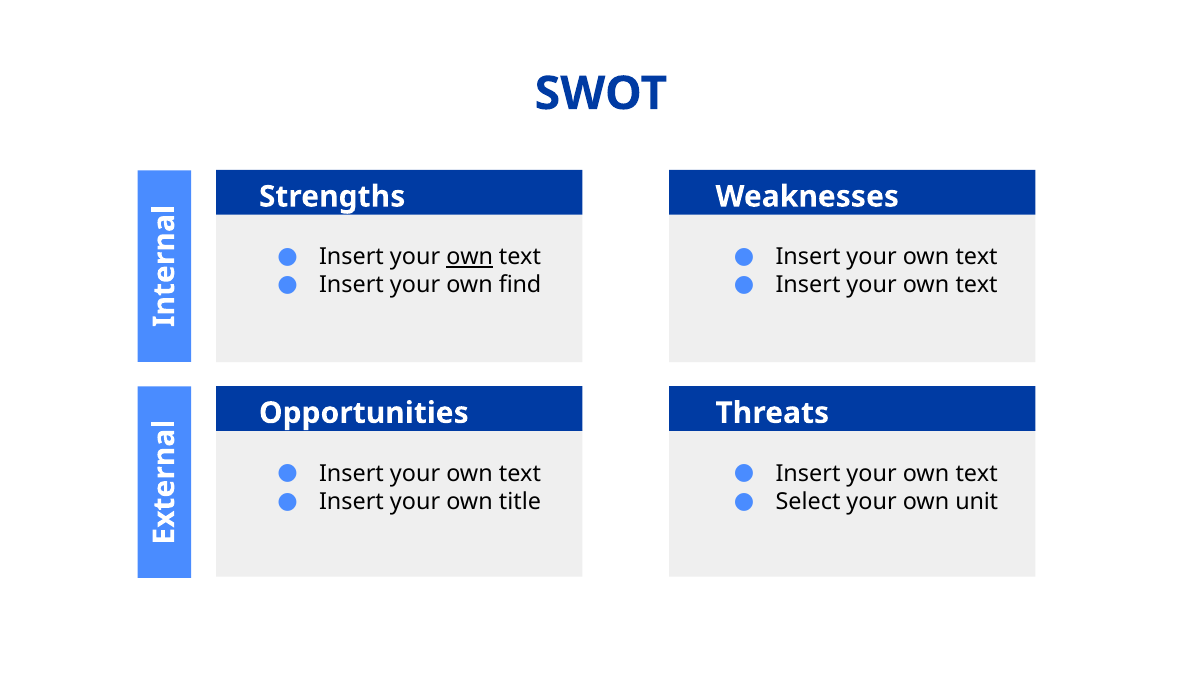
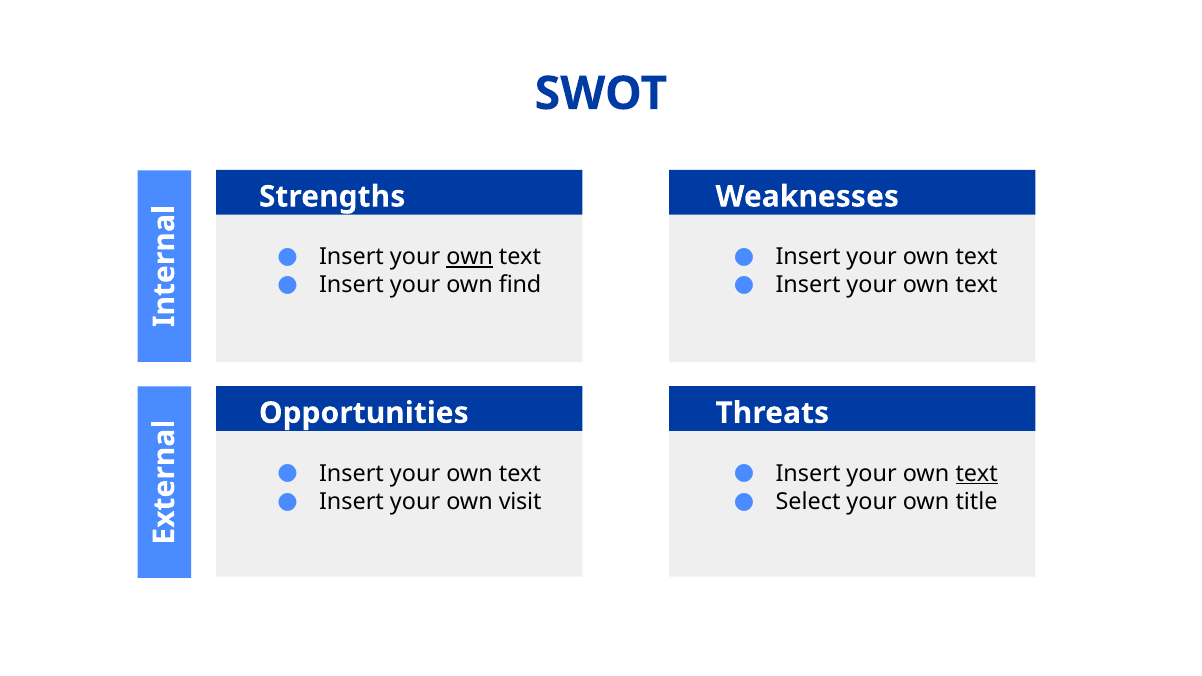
text underline: none -> present (977, 473)
title: title -> visit (520, 501)
unit: unit -> title (977, 501)
